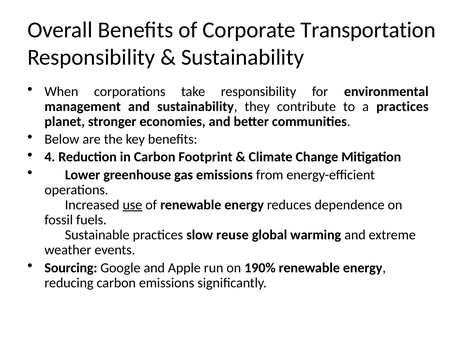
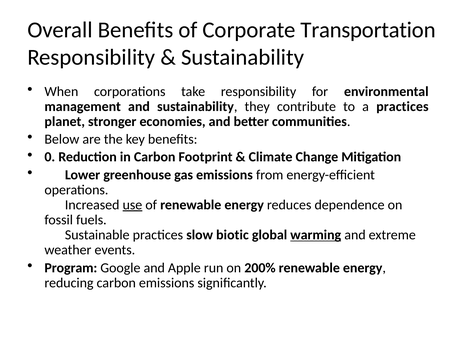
4: 4 -> 0 (50, 157)
reuse: reuse -> biotic (232, 235)
warming underline: none -> present (316, 235)
Sourcing: Sourcing -> Program (71, 268)
190%: 190% -> 200% (260, 268)
